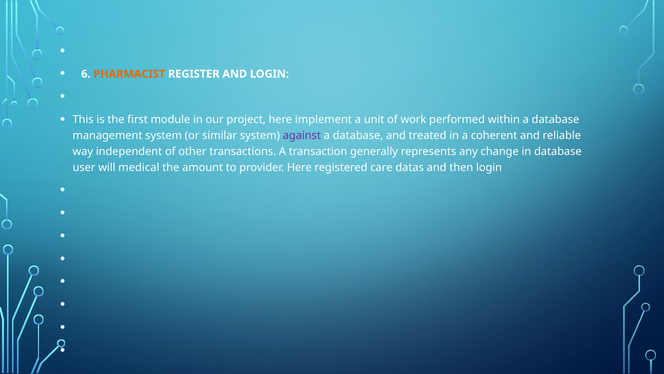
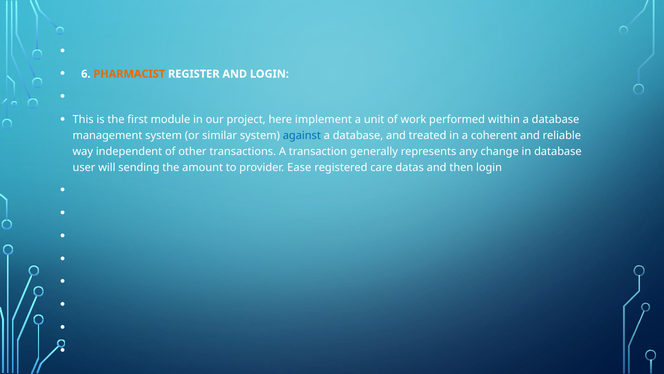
against colour: purple -> blue (302, 135)
medical: medical -> sending (139, 167)
provider Here: Here -> Ease (299, 167)
